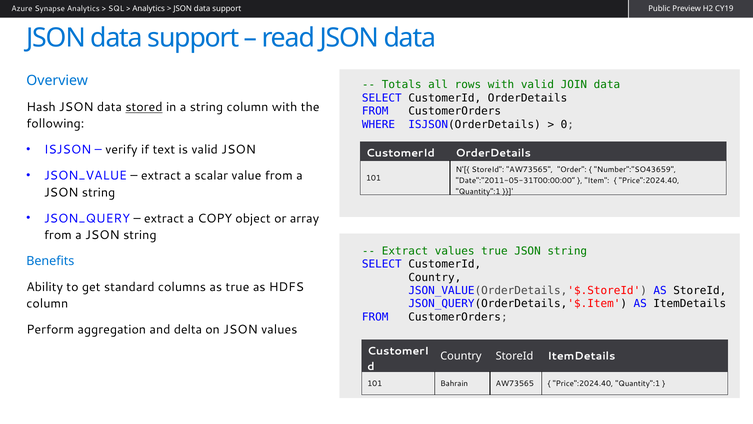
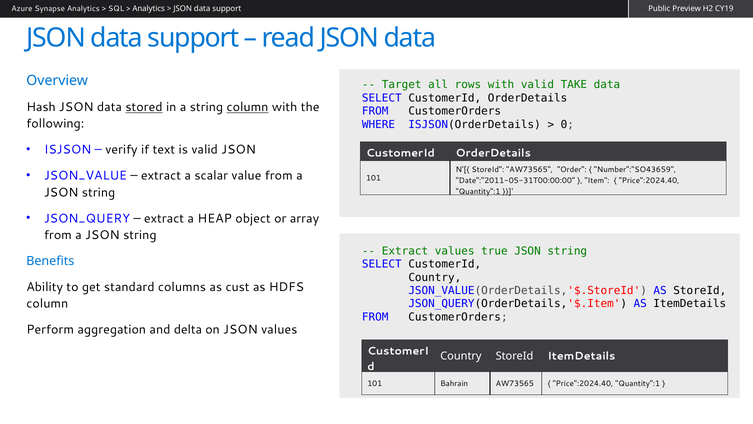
Totals: Totals -> Target (402, 85)
JOIN: JOIN -> TAKE (574, 85)
column underline: none -> present (247, 107)
COPY: COPY -> HEAP (215, 218)
as true: true -> cust (238, 287)
